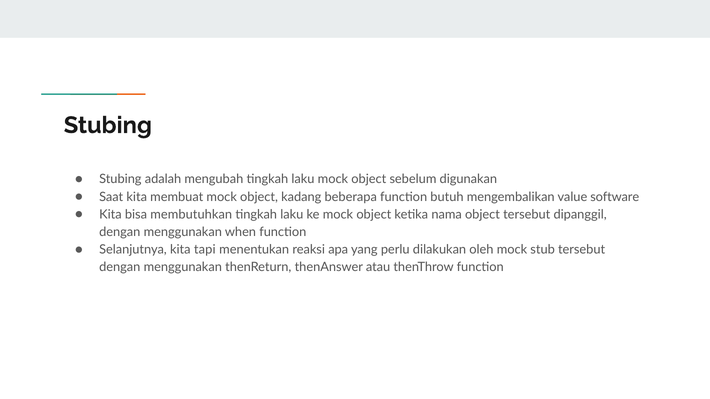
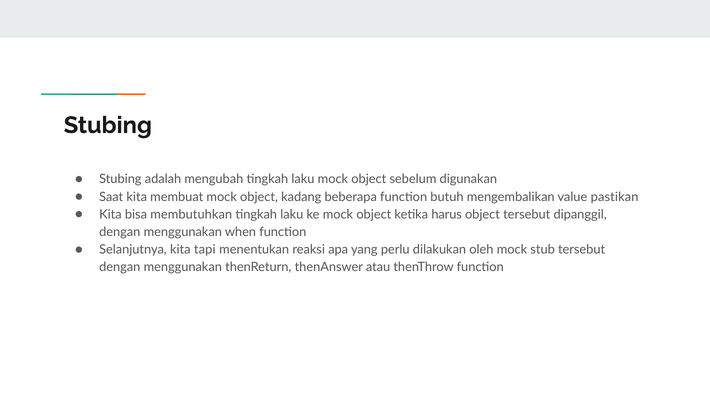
software: software -> pastikan (615, 197)
nama: nama -> harus (447, 215)
